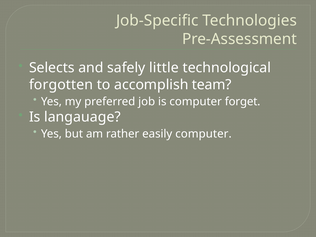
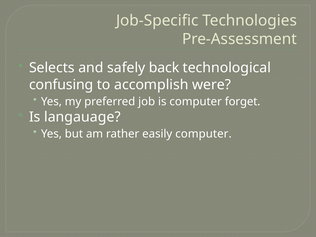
little: little -> back (164, 68)
forgotten: forgotten -> confusing (61, 85)
team: team -> were (212, 85)
